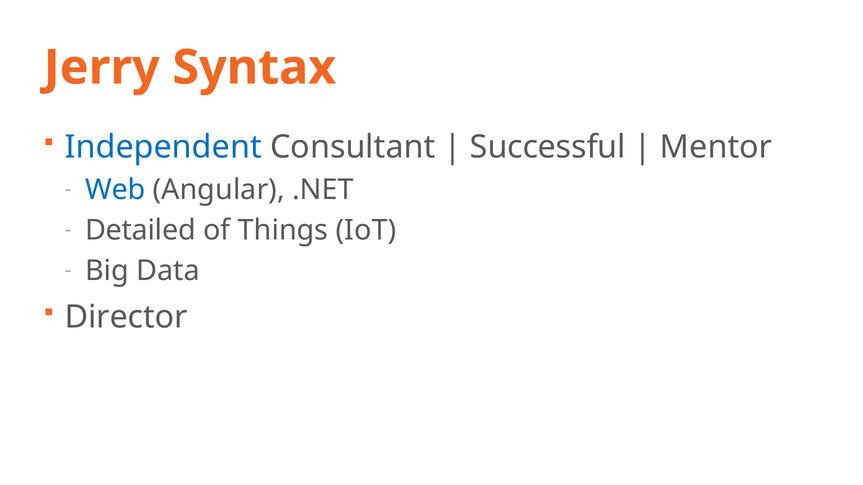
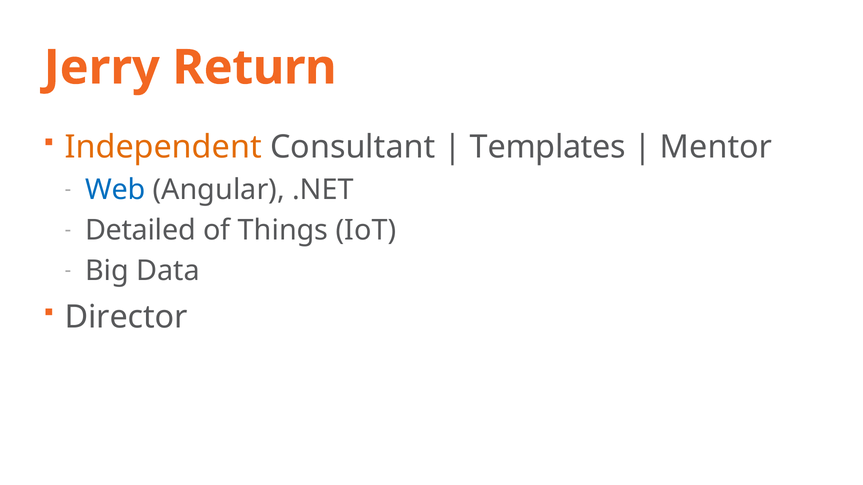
Syntax: Syntax -> Return (254, 68)
Independent colour: blue -> orange (163, 147)
Successful: Successful -> Templates (548, 147)
